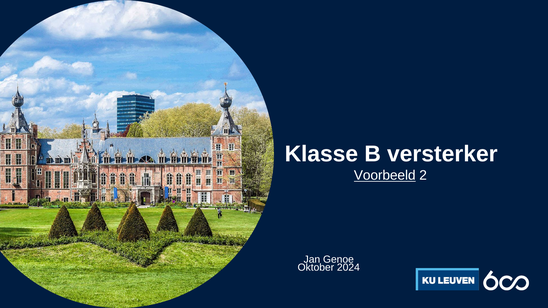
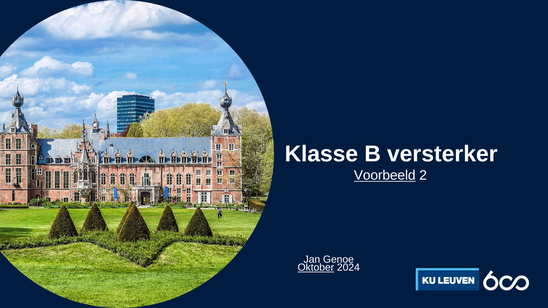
Oktober underline: none -> present (316, 268)
